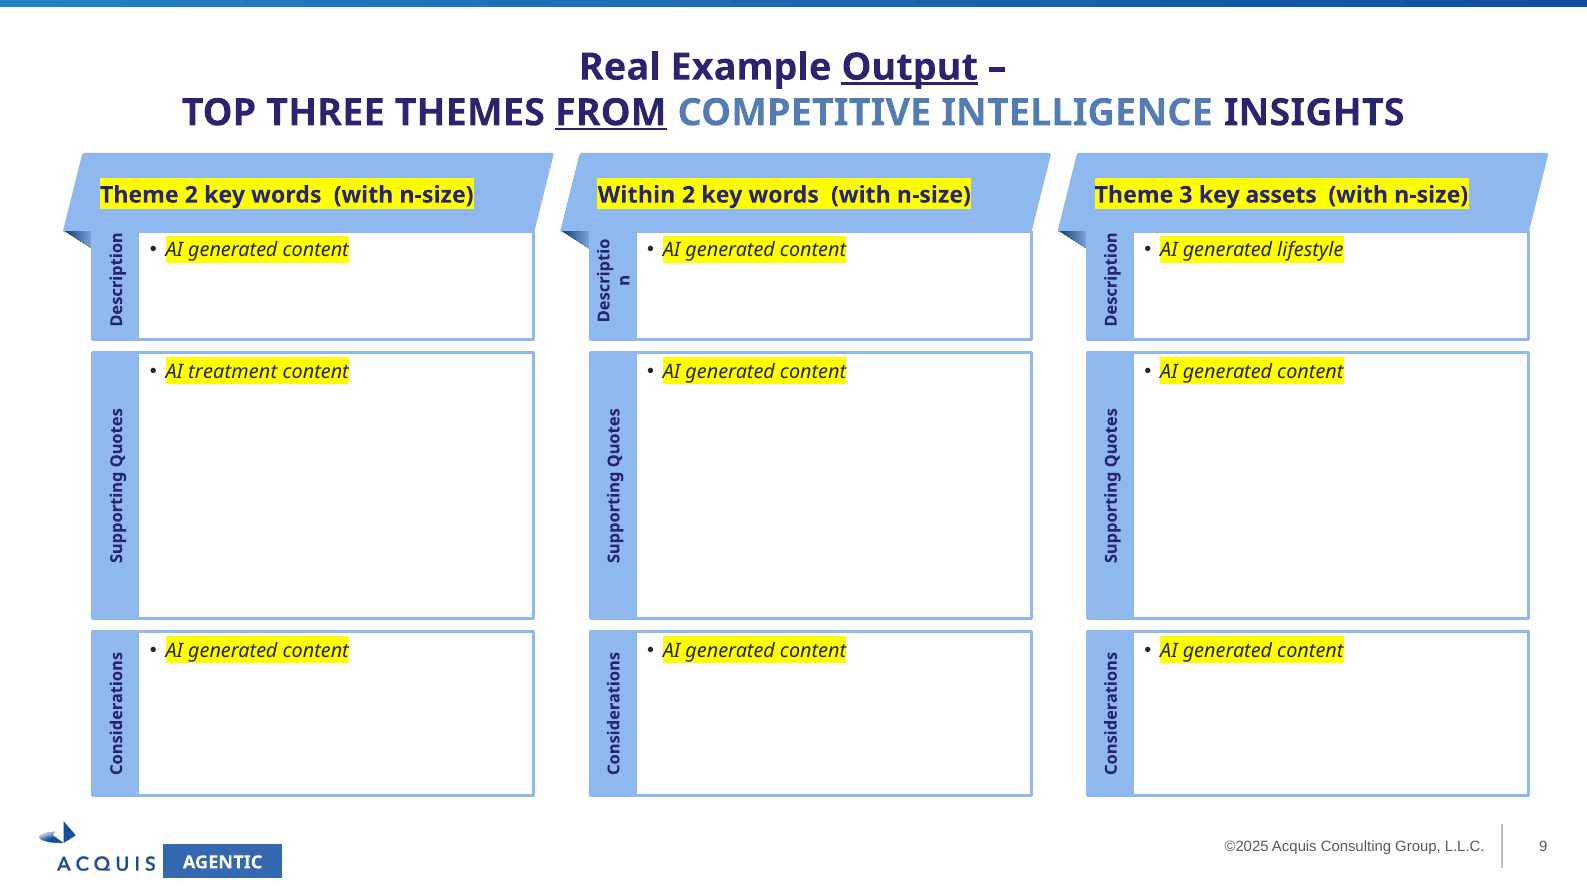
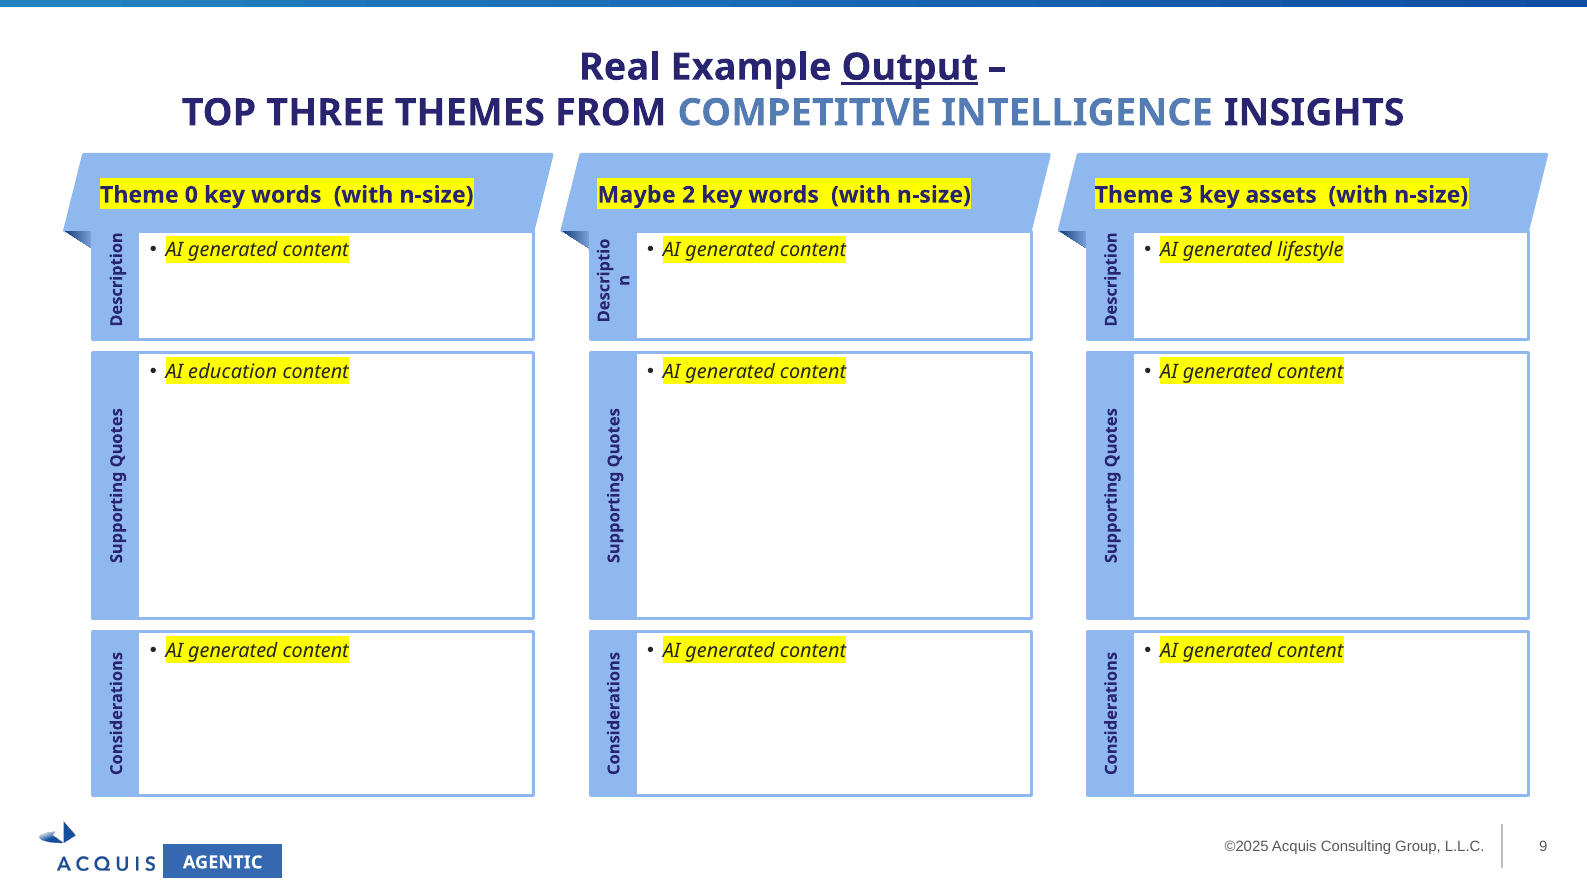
FROM underline: present -> none (611, 113)
Theme 2: 2 -> 0 (191, 195)
Within: Within -> Maybe (637, 195)
treatment: treatment -> education (233, 372)
